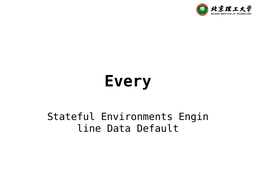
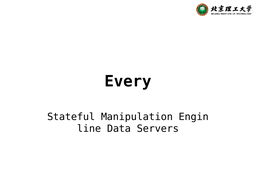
Environments: Environments -> Manipulation (137, 117)
Default: Default -> Servers (158, 129)
